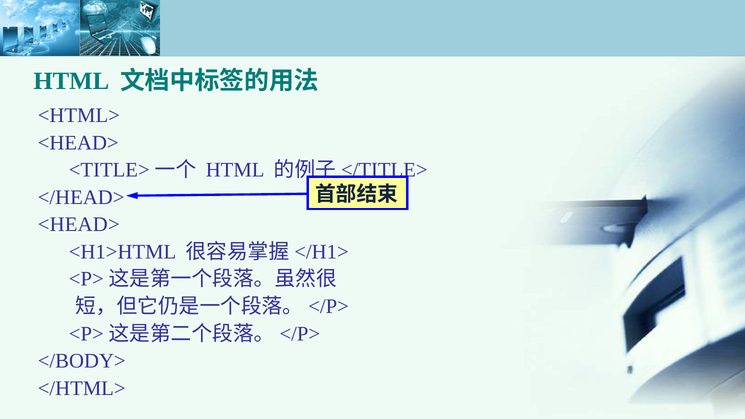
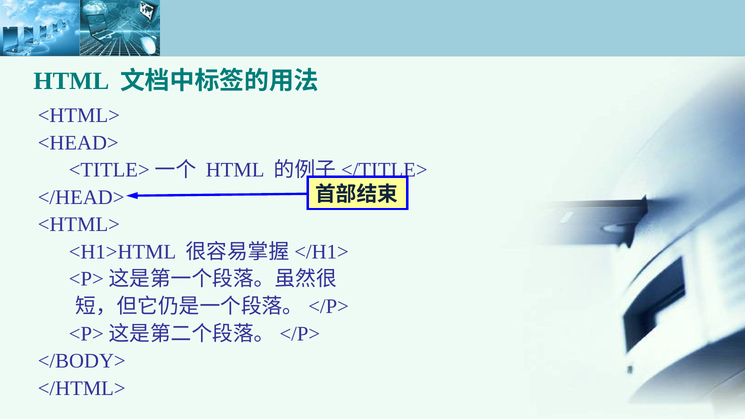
<HEAD>: <HEAD> -> <HTML> (79, 225)
